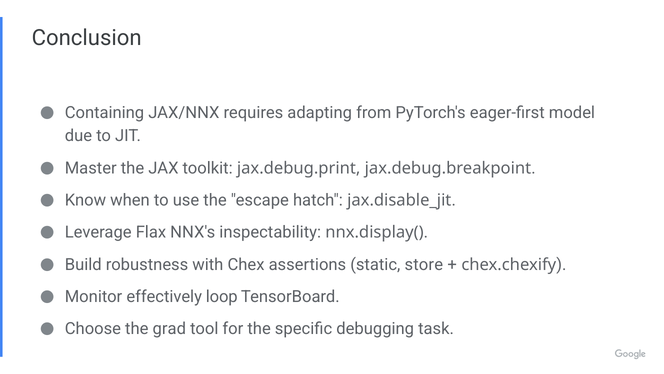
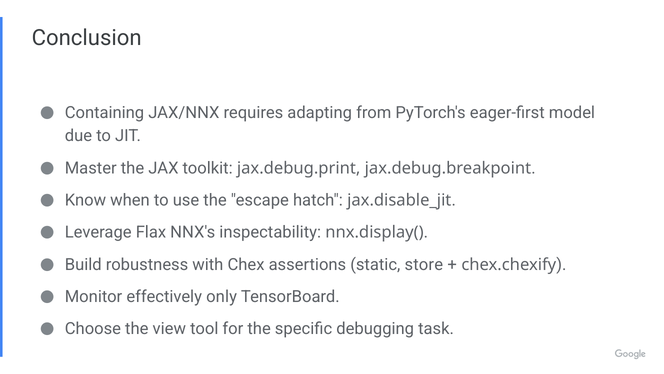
loop: loop -> only (222, 296)
grad: grad -> view (169, 328)
